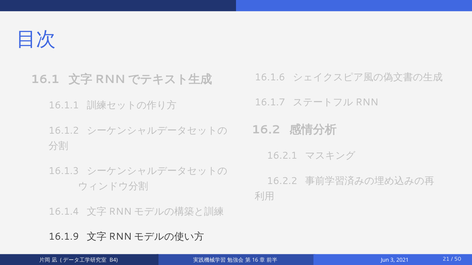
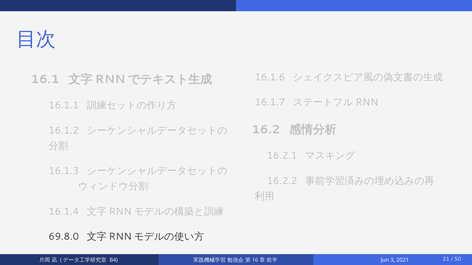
16.1.9: 16.1.9 -> 69.8.0 (64, 237)
